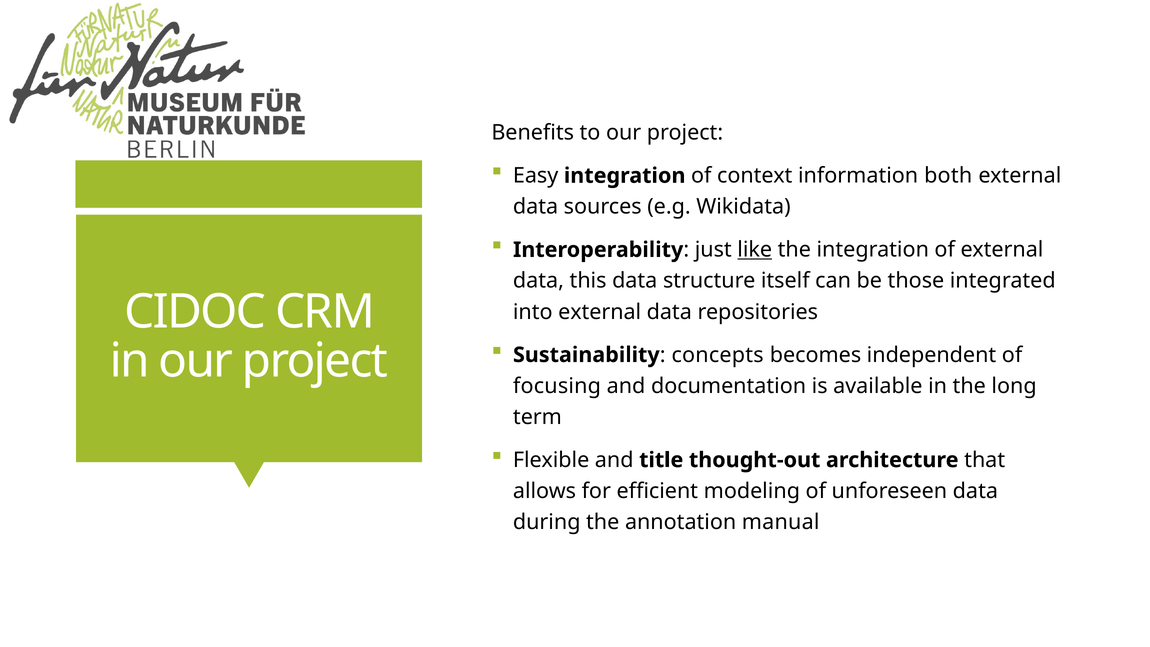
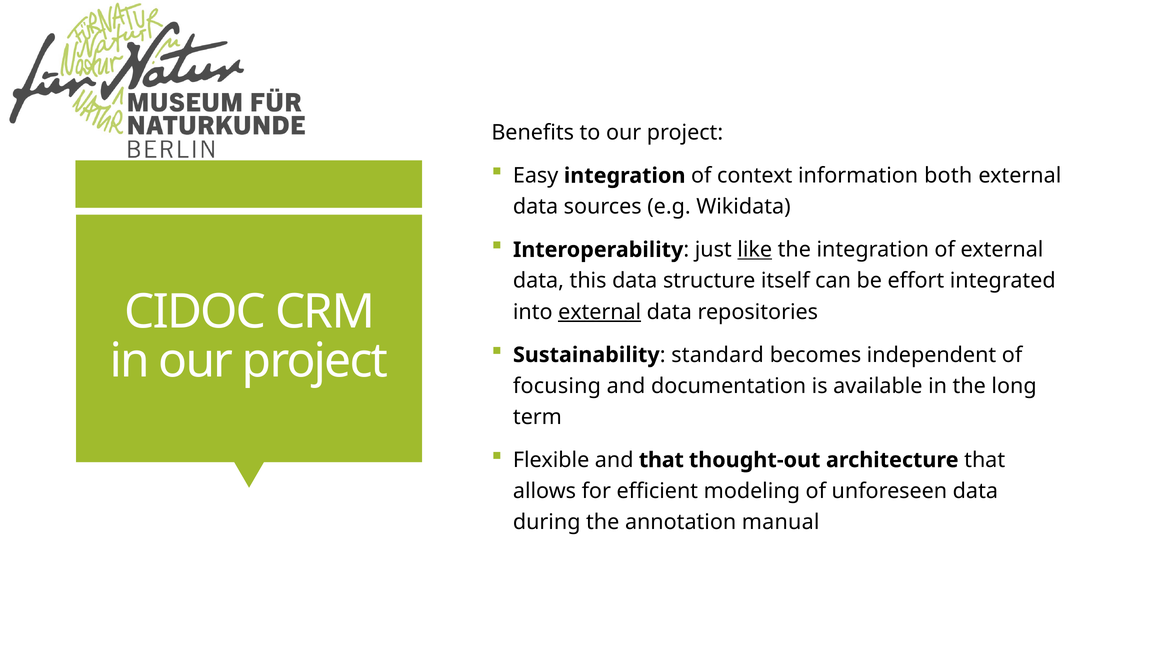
those: those -> effort (916, 281)
external underline: none -> present (600, 312)
concepts: concepts -> standard (718, 355)
and title: title -> that (661, 460)
